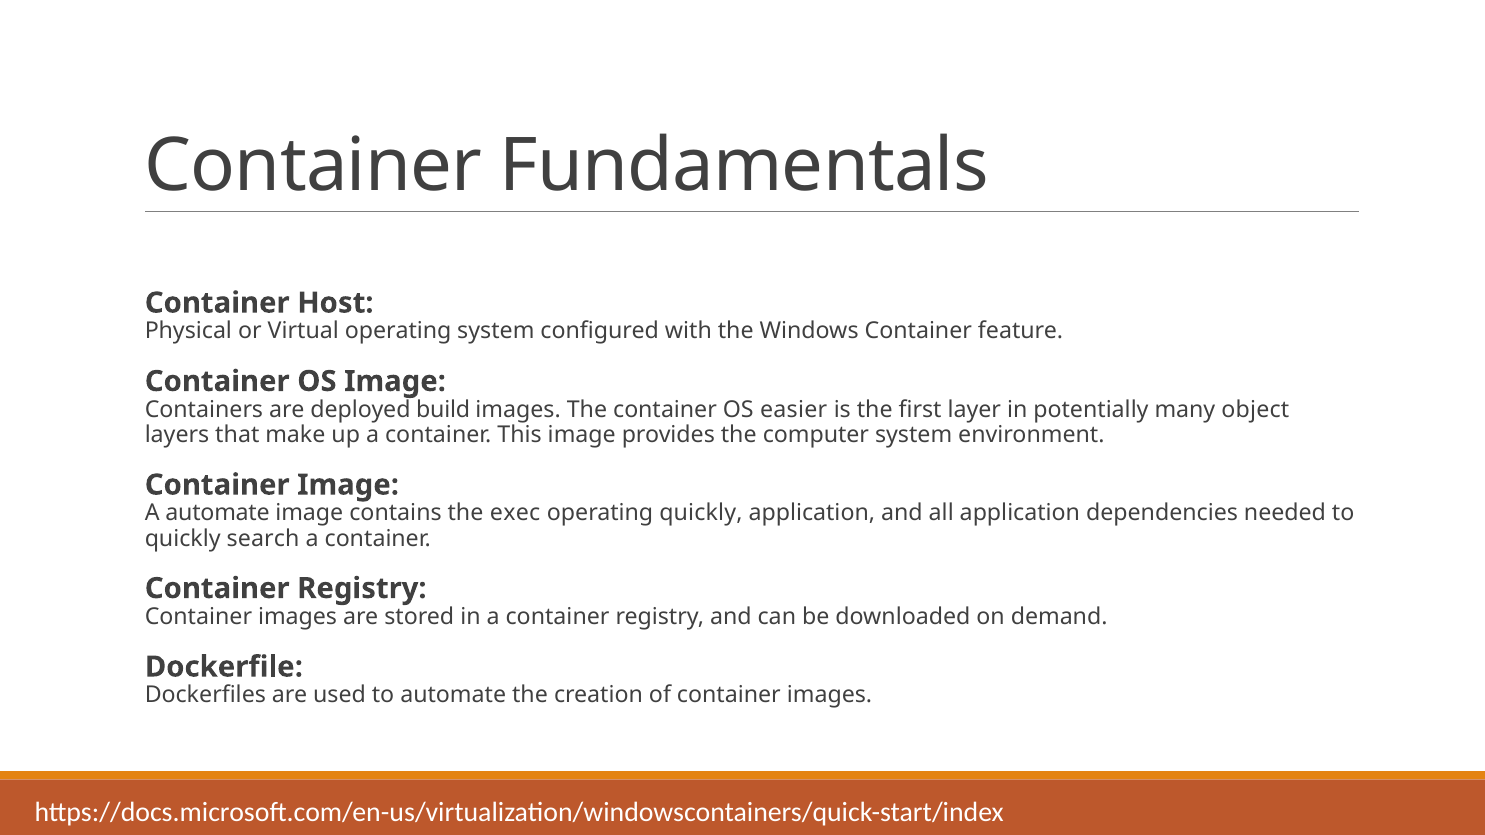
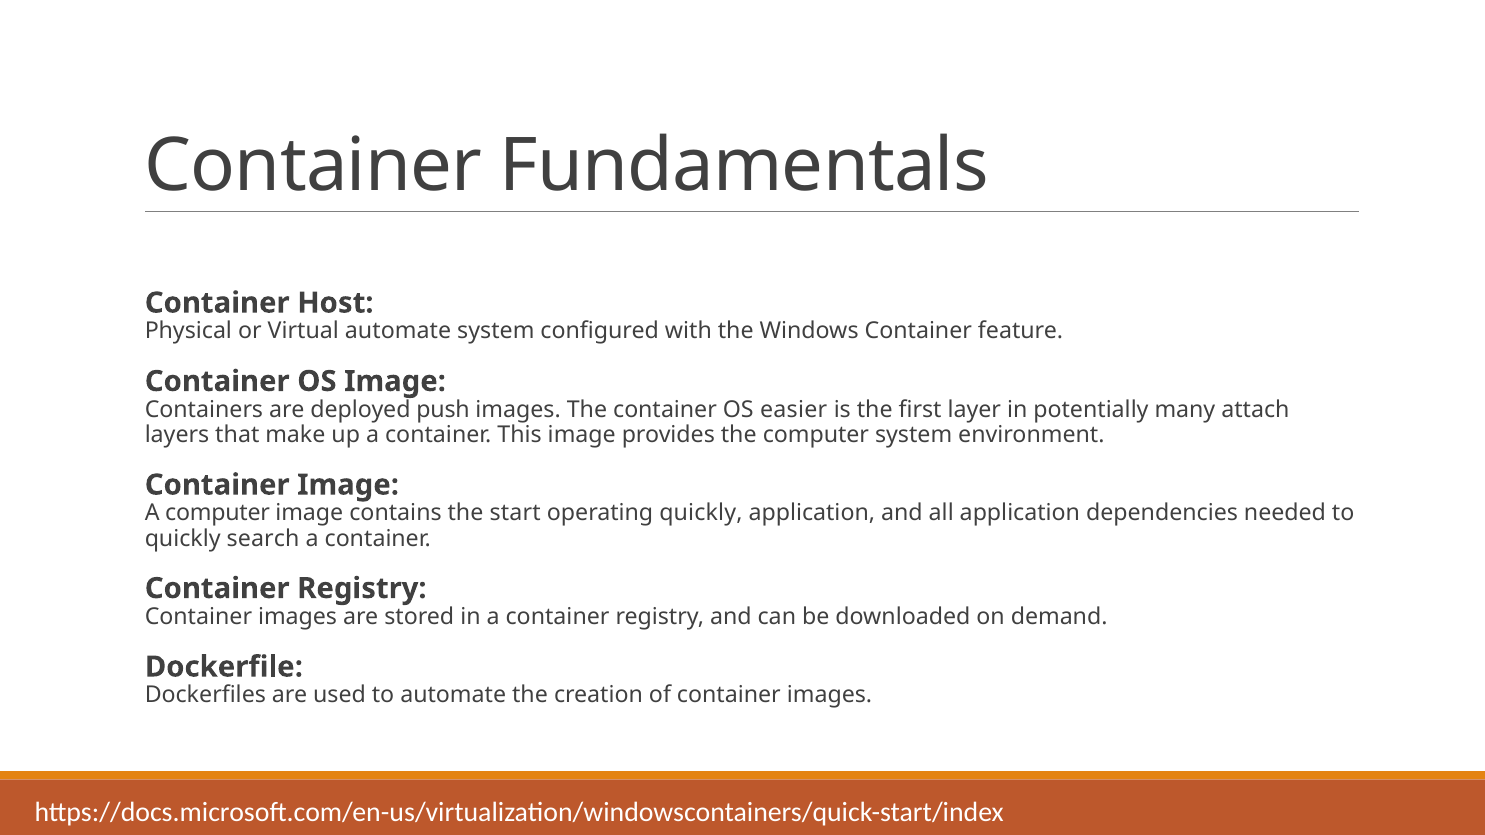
Virtual operating: operating -> automate (398, 331)
build: build -> push (443, 410)
object: object -> attach (1255, 410)
A automate: automate -> computer (218, 513)
exec: exec -> start (515, 513)
